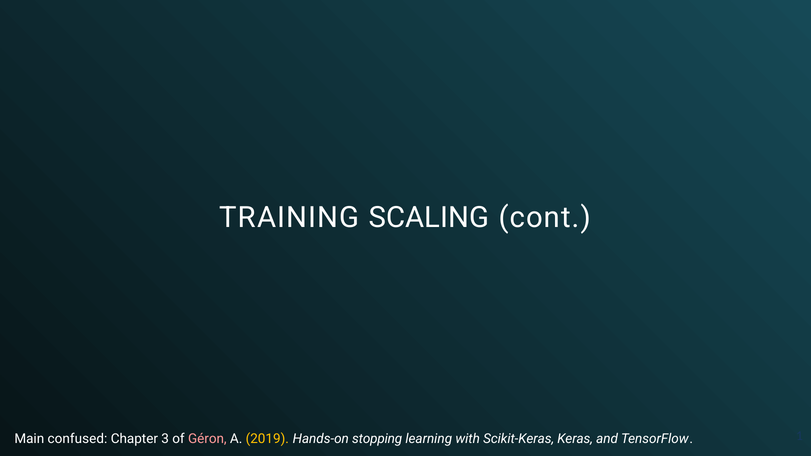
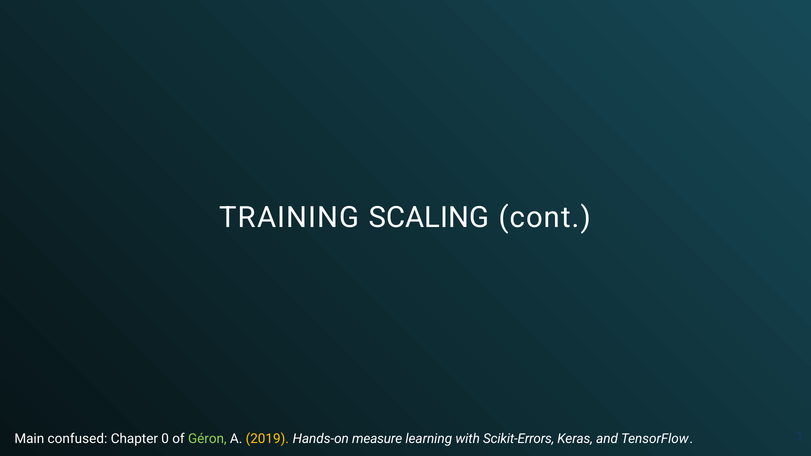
3: 3 -> 0 (165, 439)
Géron colour: pink -> light green (207, 439)
stopping: stopping -> measure (377, 439)
Scikit-Keras: Scikit-Keras -> Scikit-Errors (519, 439)
